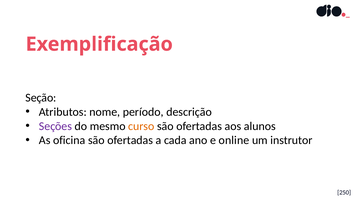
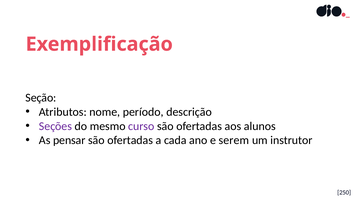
curso colour: orange -> purple (141, 126)
oficina: oficina -> pensar (69, 141)
online: online -> serem (234, 141)
